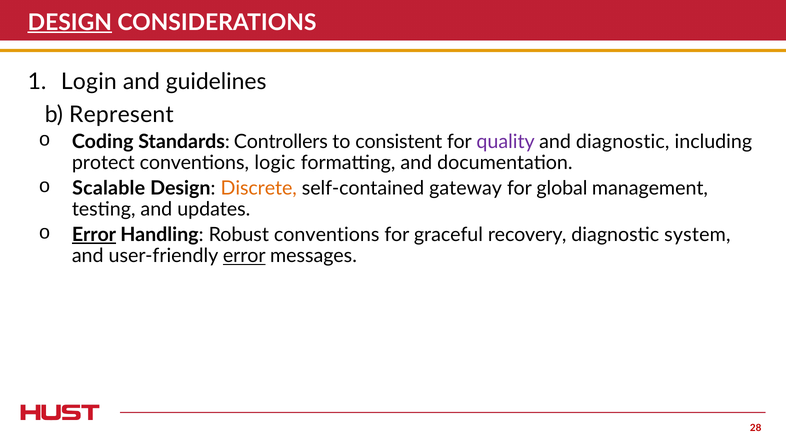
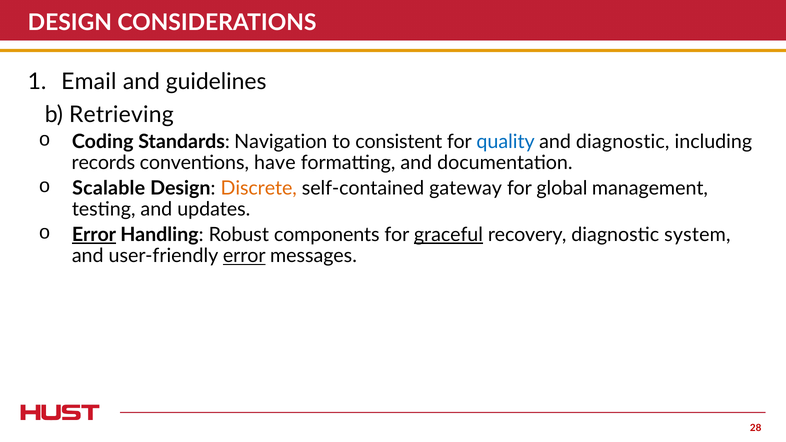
DESIGN underline: present -> none (70, 22)
Login: Login -> Email (89, 82)
Represent: Represent -> Retrieving (121, 115)
Controllers: Controllers -> Navigation (281, 142)
quality colour: purple -> blue (506, 142)
protect: protect -> records (103, 163)
logic: logic -> have (275, 163)
Robust conventions: conventions -> components (327, 235)
graceful underline: none -> present (448, 235)
